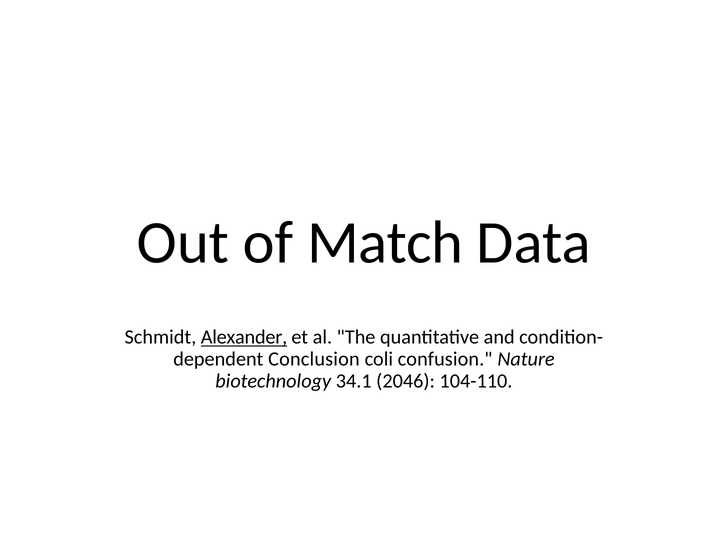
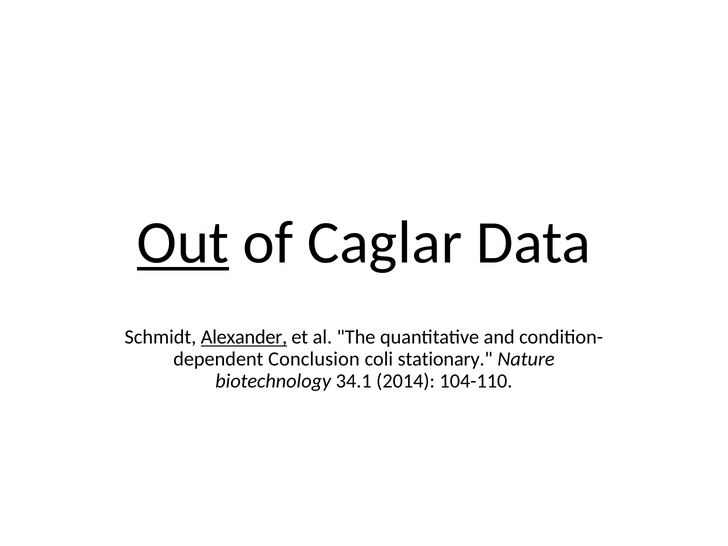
Out underline: none -> present (183, 243)
Match: Match -> Caglar (385, 243)
confusion: confusion -> stationary (445, 359)
2046: 2046 -> 2014 (406, 381)
